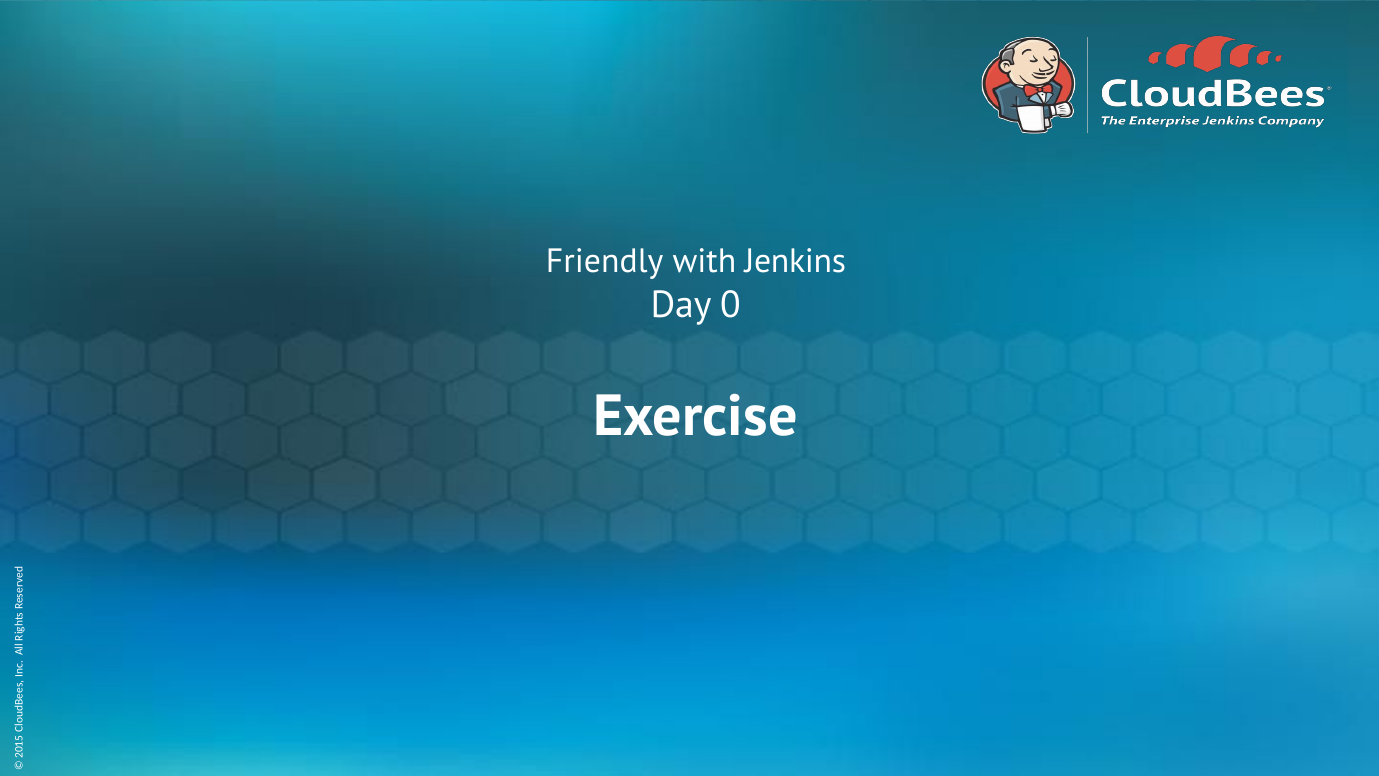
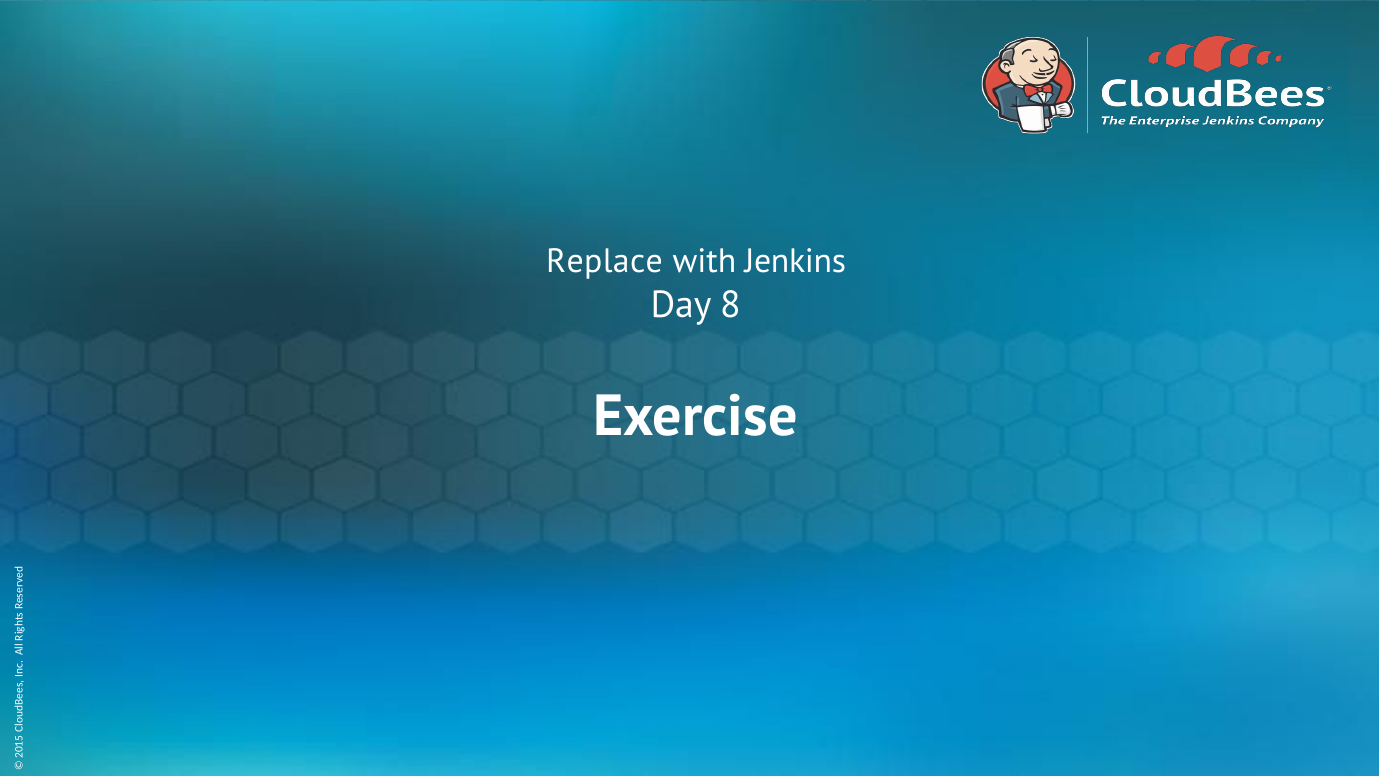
Friendly: Friendly -> Replace (604, 262)
Day 0: 0 -> 8 (730, 305)
